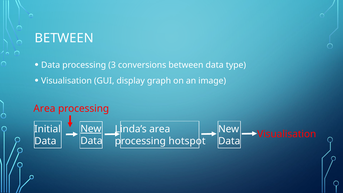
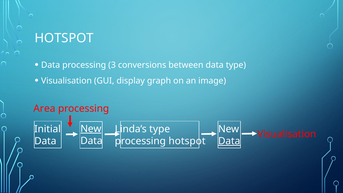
BETWEEN: BETWEEN -> HOTSPOT (64, 38)
Linda’s area: area -> type (160, 129)
Data underline: none -> present (229, 141)
